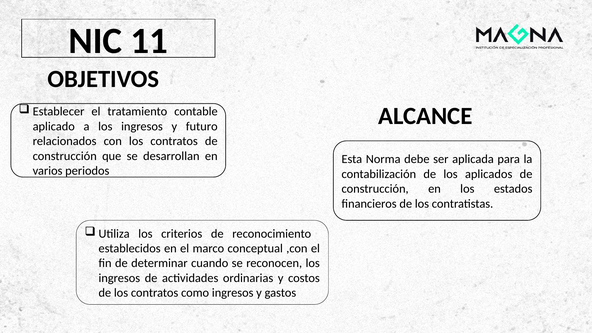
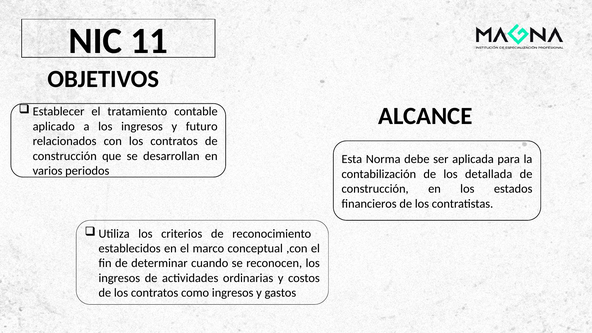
aplicados: aplicados -> detallada (489, 174)
